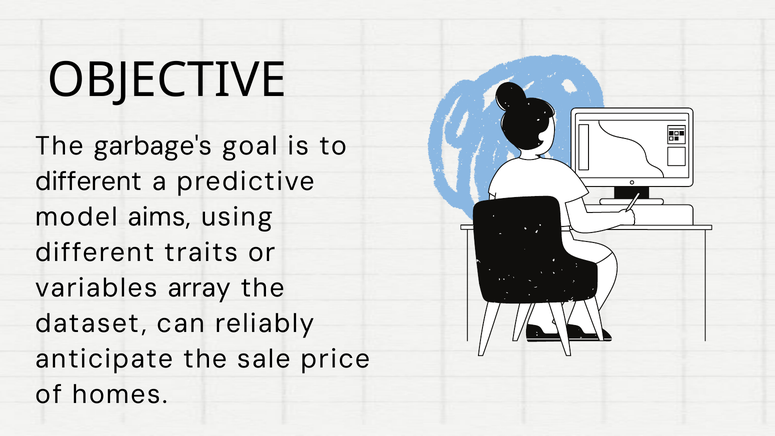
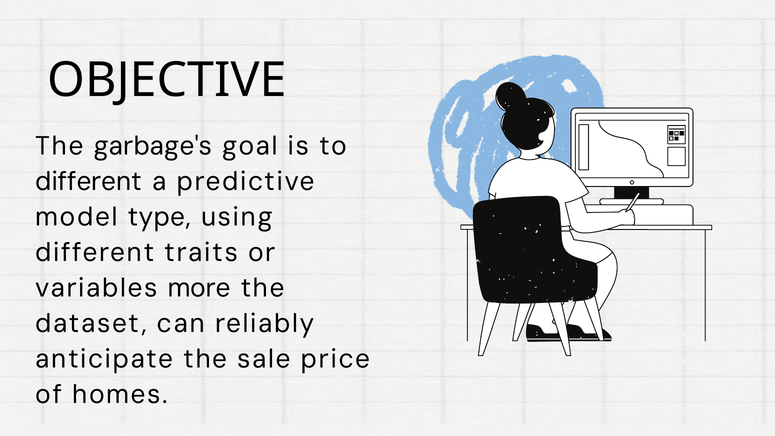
aims: aims -> type (159, 217)
array: array -> more (199, 288)
